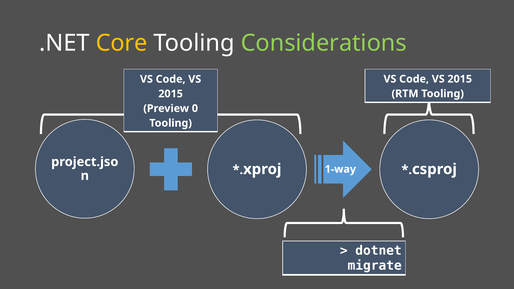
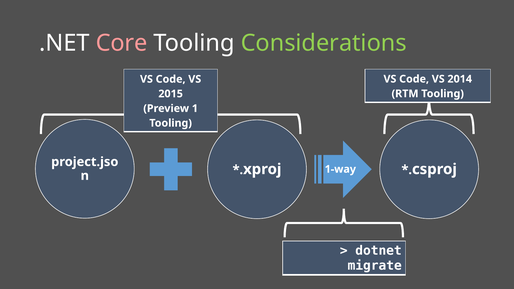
Core colour: yellow -> pink (122, 43)
2015: 2015 -> 2014 (460, 79)
0: 0 -> 1 (195, 108)
